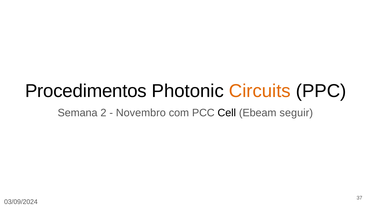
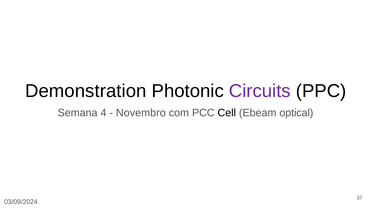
Procedimentos: Procedimentos -> Demonstration (86, 91)
Circuits colour: orange -> purple (260, 91)
2: 2 -> 4 (103, 113)
seguir: seguir -> optical (296, 113)
